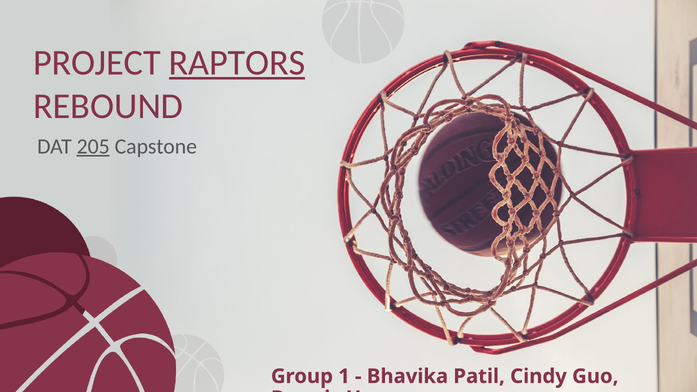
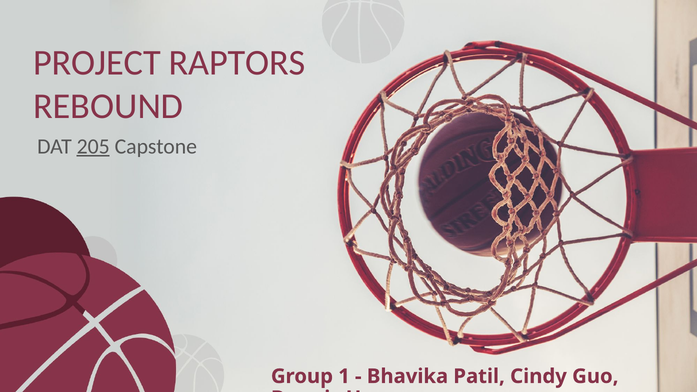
RAPTORS underline: present -> none (237, 63)
